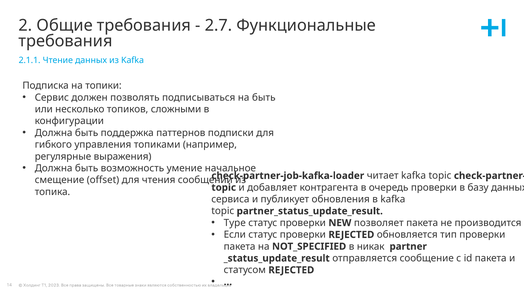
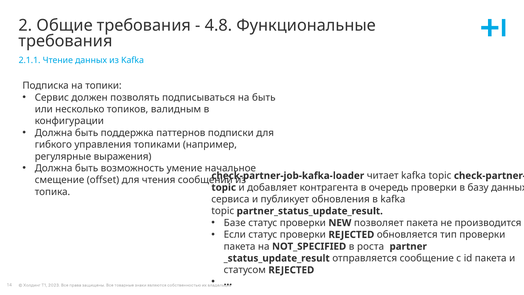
2.7: 2.7 -> 4.8 (218, 25)
сложными: сложными -> валидным (176, 109)
Type: Type -> Базе (235, 223)
никак: никак -> роста (371, 246)
